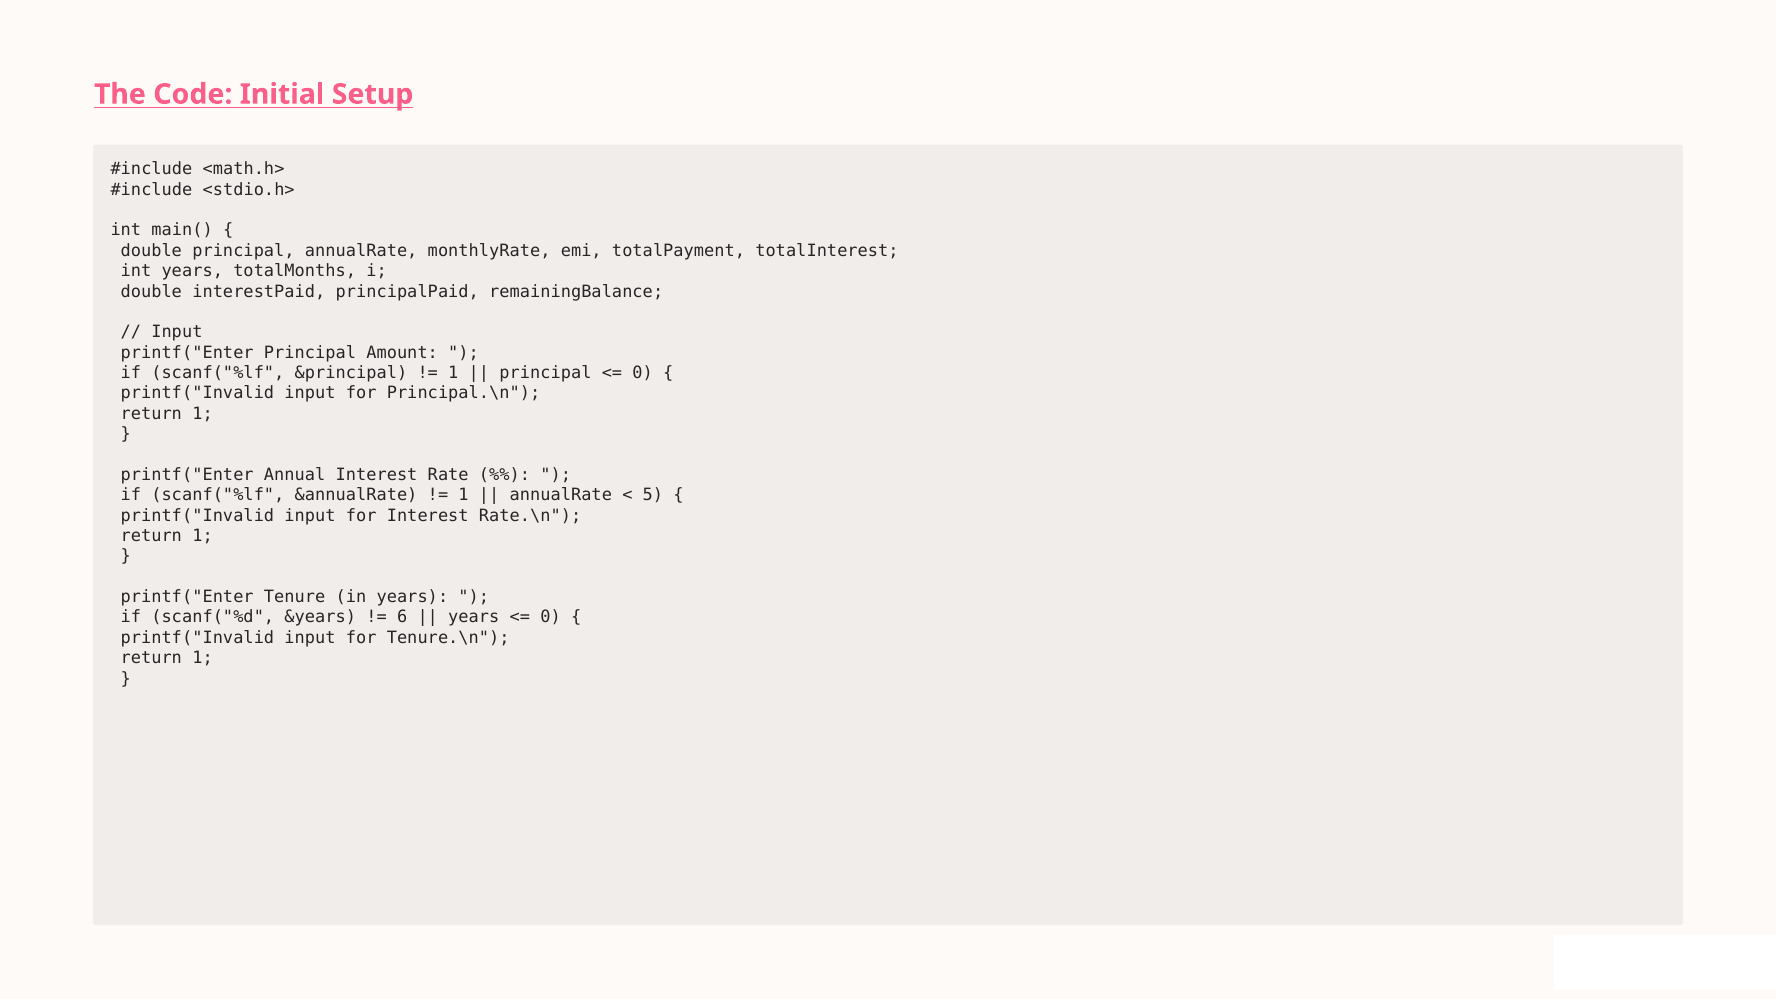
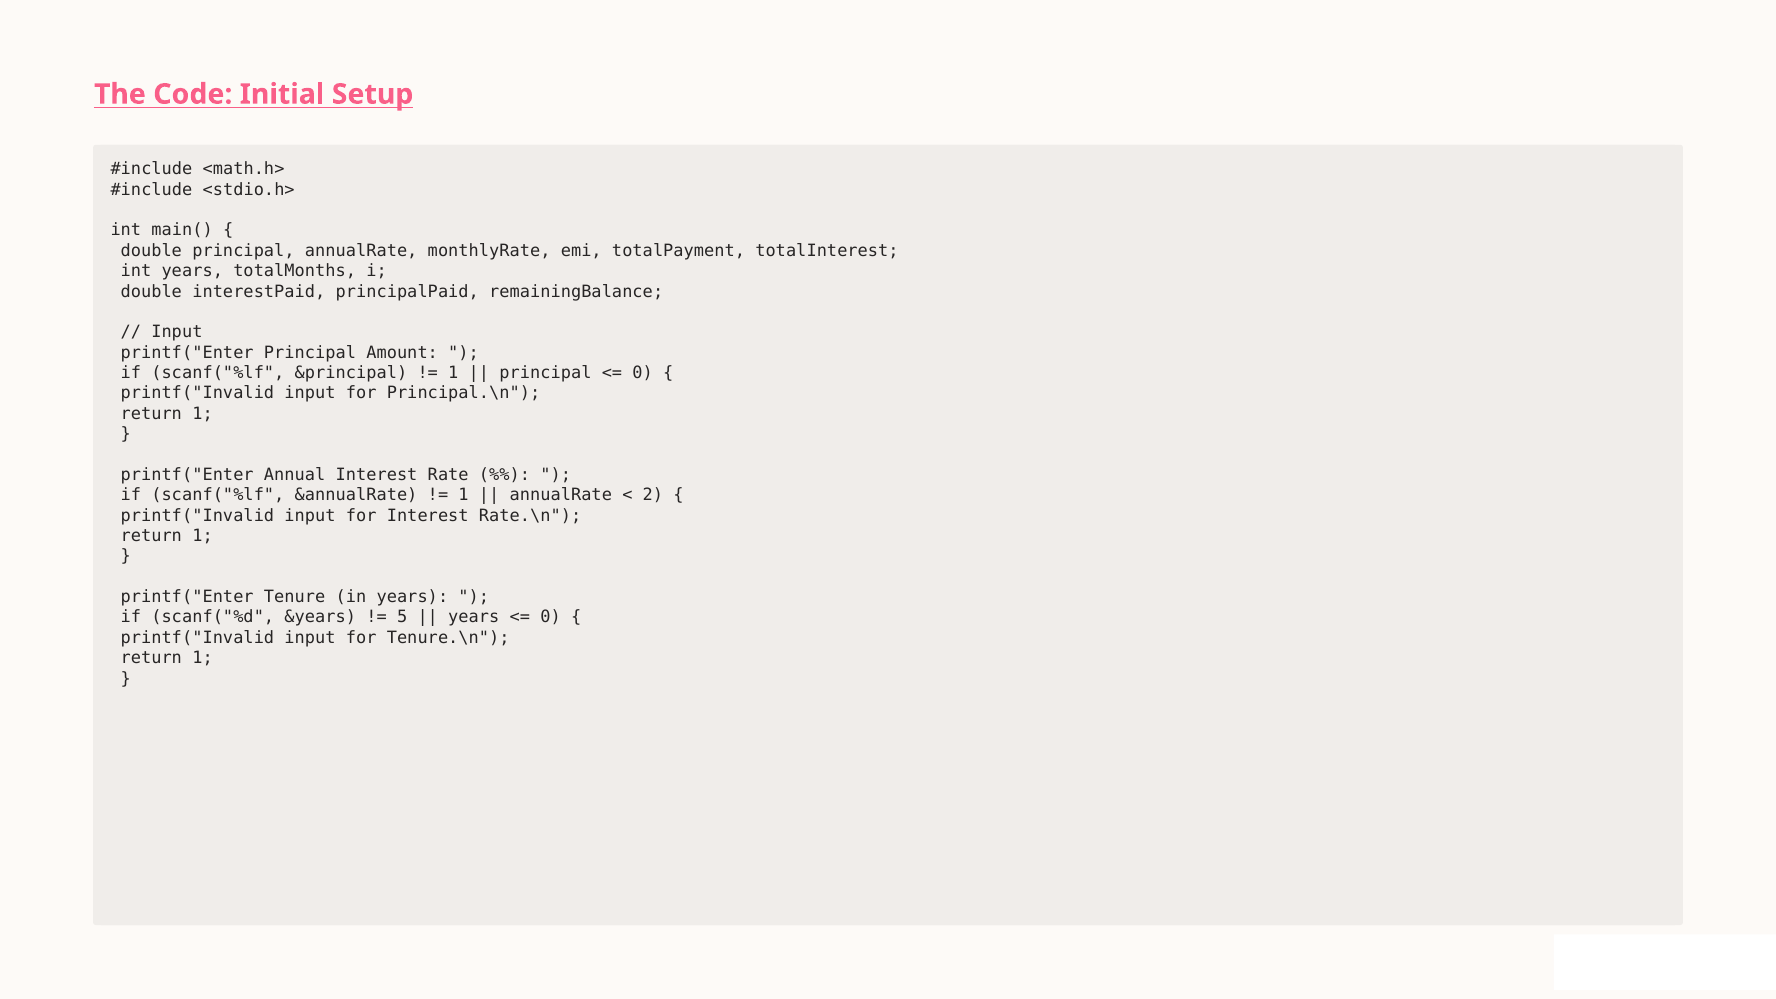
5: 5 -> 2 (653, 495)
6: 6 -> 5 (402, 617)
